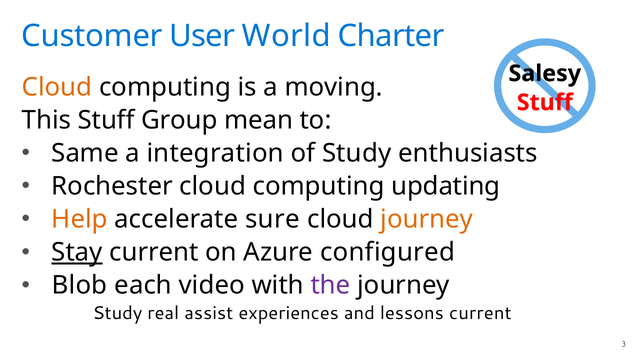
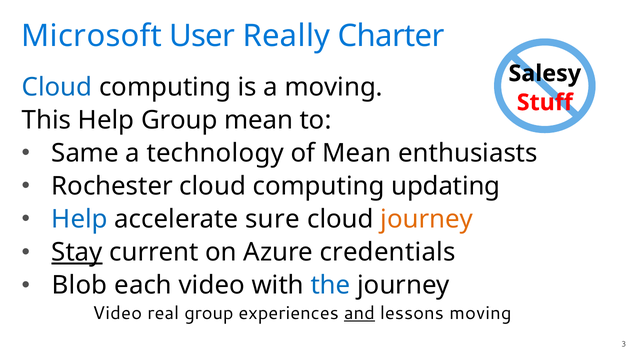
Customer: Customer -> Microsoft (92, 36)
World: World -> Really (286, 36)
Cloud colour: orange -> blue (57, 87)
This Stuff: Stuff -> Help (106, 120)
integration: integration -> technology (215, 153)
of Study: Study -> Mean (357, 153)
Help colour: orange -> blue (80, 220)
configured: configured -> credentials (388, 253)
the colour: purple -> blue (331, 286)
Study: Study -> Video (117, 314)
real assist: assist -> group (209, 314)
and underline: none -> present (359, 314)
lessons current: current -> moving (480, 314)
